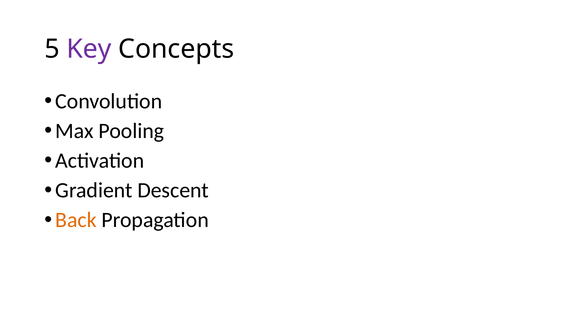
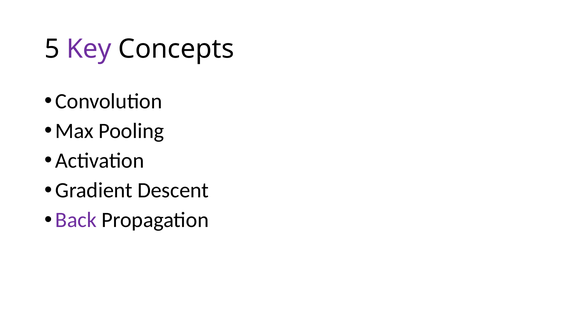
Back colour: orange -> purple (76, 220)
